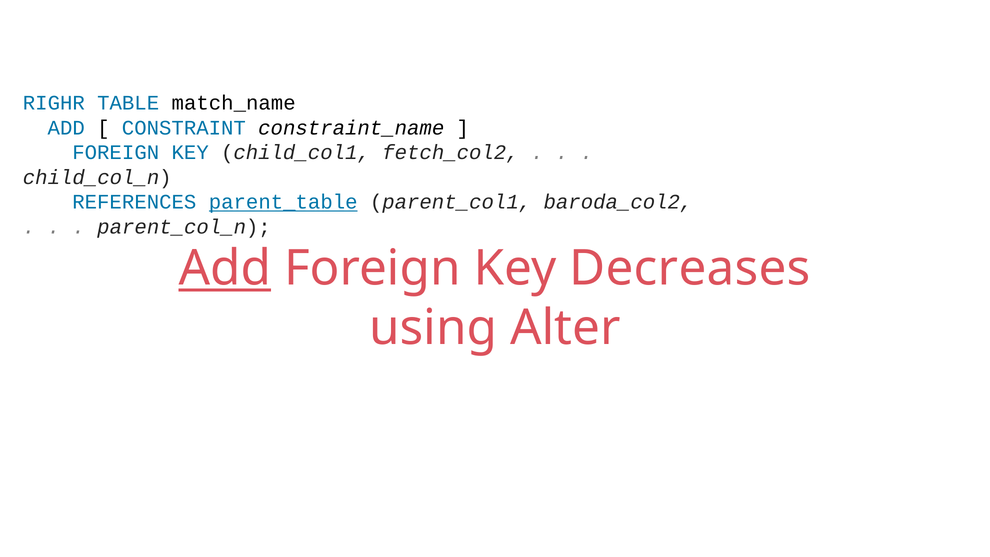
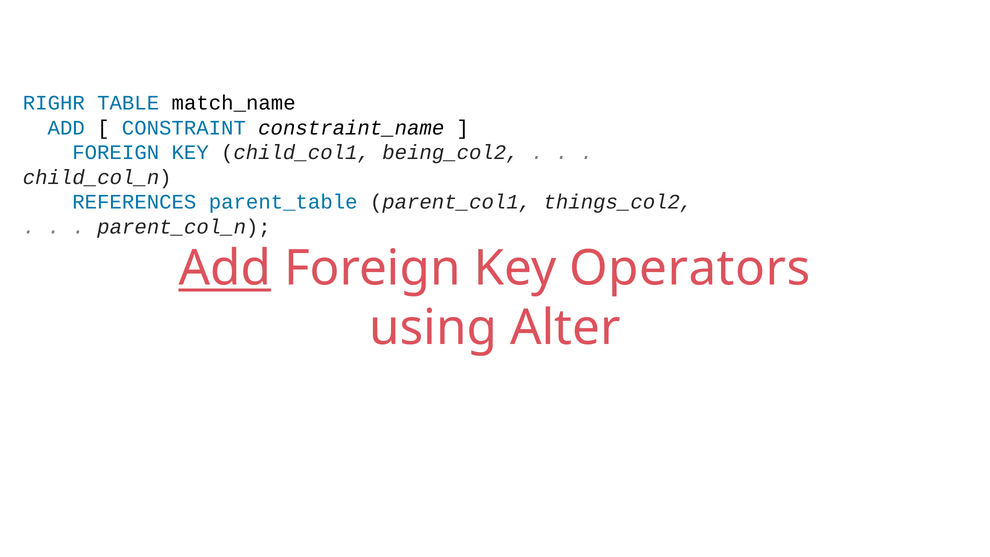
fetch_col2: fetch_col2 -> being_col2 (450, 152)
parent_table underline: present -> none (283, 202)
baroda_col2: baroda_col2 -> things_col2 (618, 202)
Decreases: Decreases -> Operators (690, 268)
